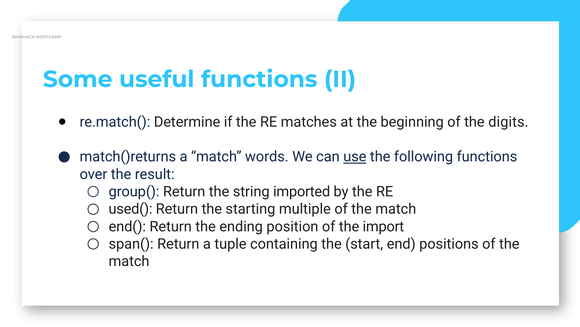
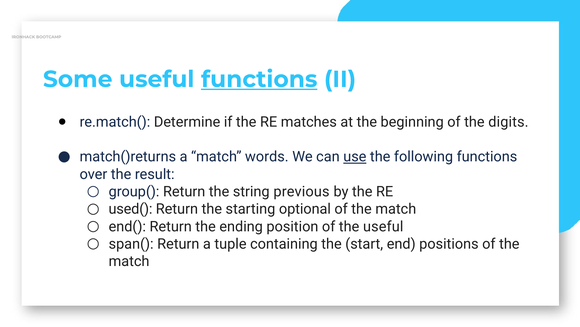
functions underline: none -> present (259, 79)
imported: imported -> previous (302, 191)
multiple: multiple -> optional (305, 209)
the import: import -> useful (383, 226)
